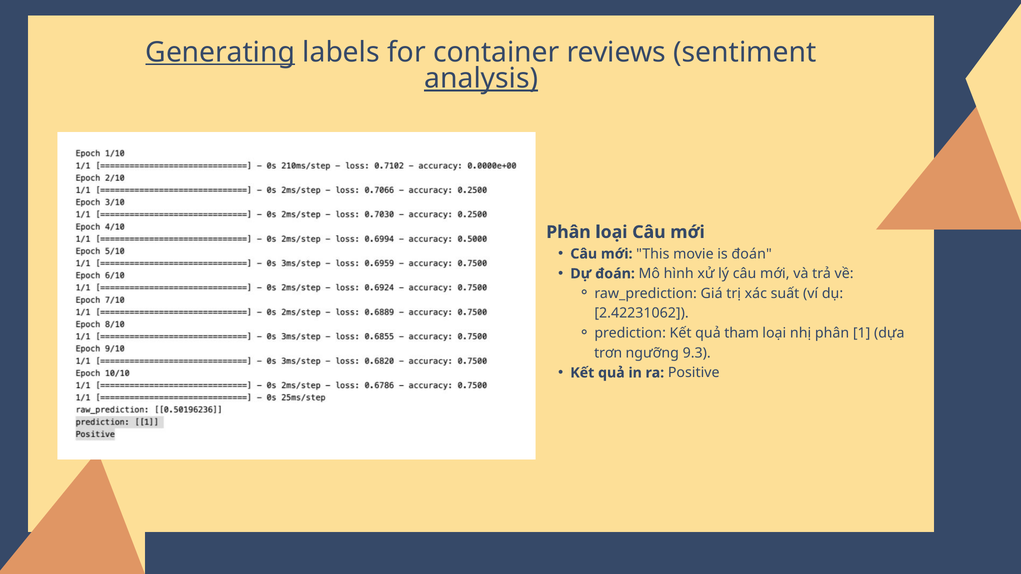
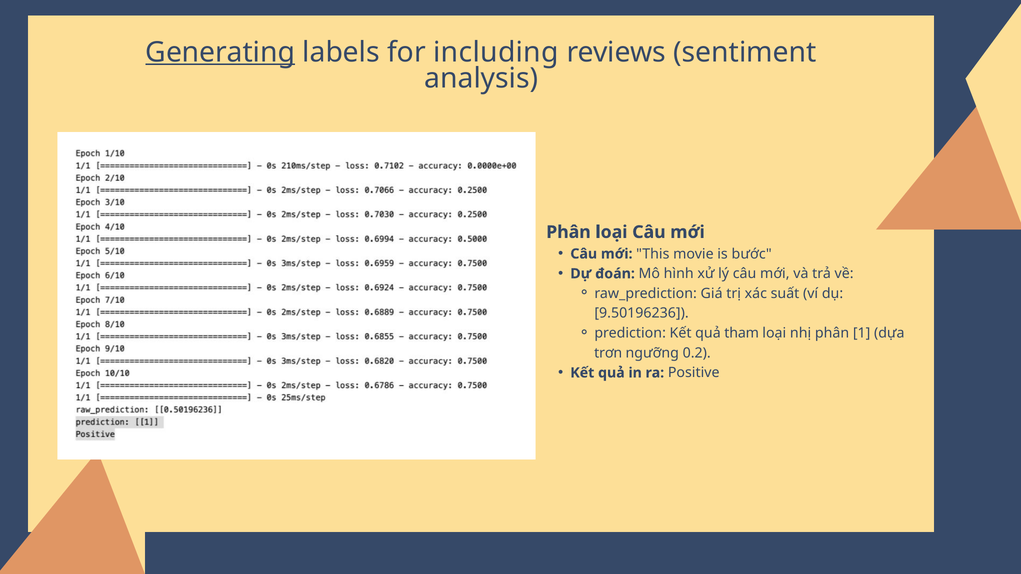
container: container -> including (496, 52)
analysis underline: present -> none (481, 78)
is đoán: đoán -> bước (752, 254)
2.42231062: 2.42231062 -> 9.50196236 (642, 313)
9.3: 9.3 -> 0.2 (697, 353)
